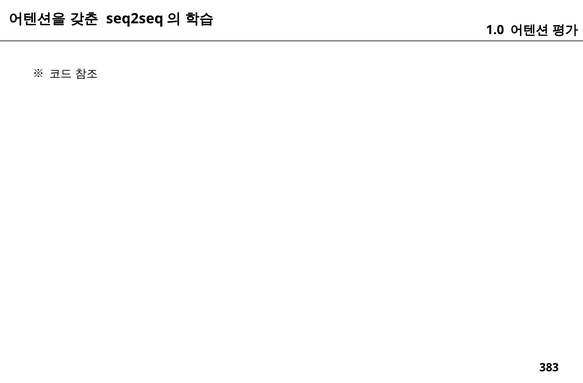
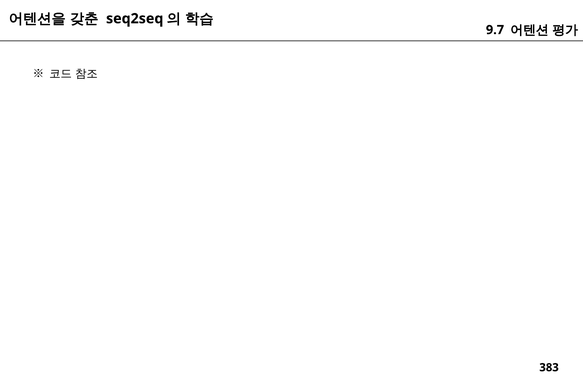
1.0: 1.0 -> 9.7 (495, 30)
